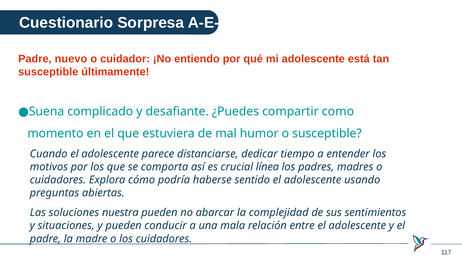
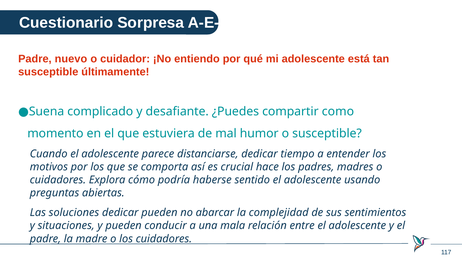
línea: línea -> hace (267, 167)
soluciones nuestra: nuestra -> dedicar (120, 212)
